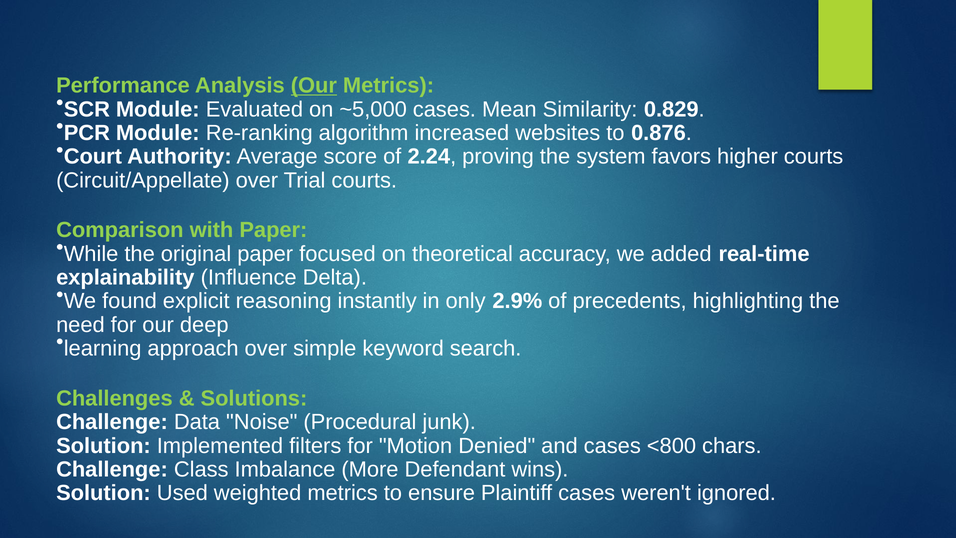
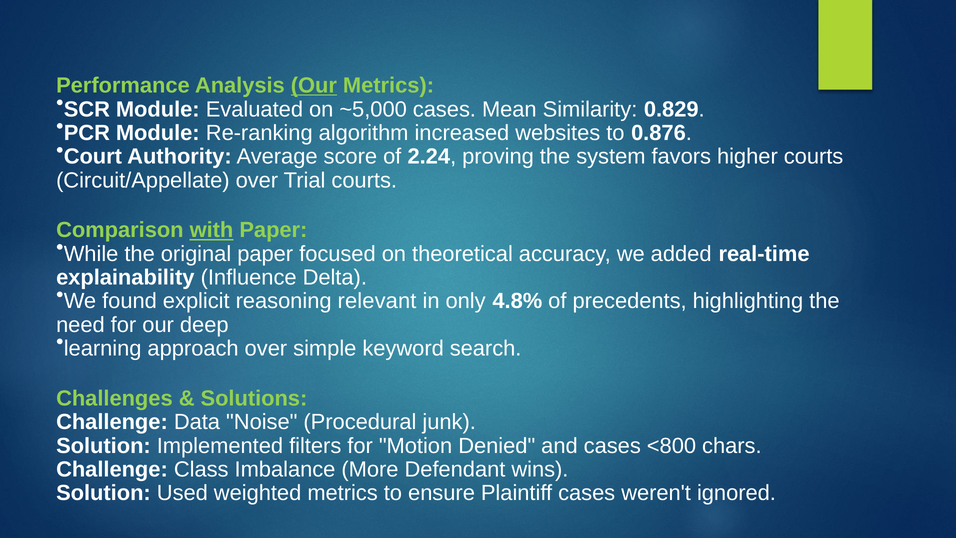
with underline: none -> present (212, 230)
instantly: instantly -> relevant (377, 301)
2.9%: 2.9% -> 4.8% (517, 301)
